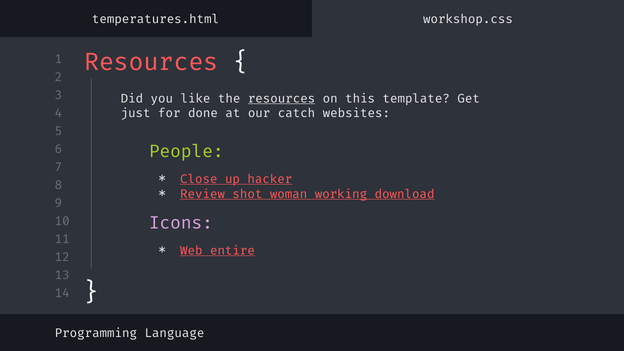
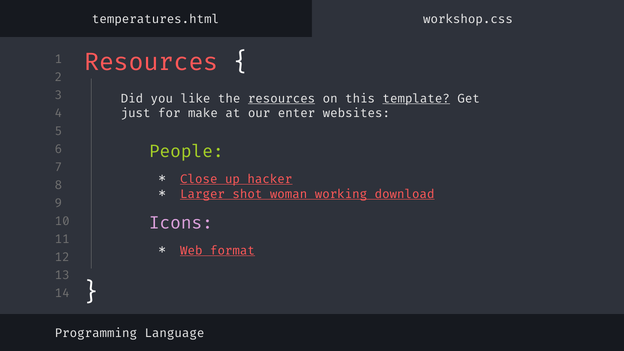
template underline: none -> present (416, 99)
done: done -> make (203, 113)
catch: catch -> enter (297, 113)
Review: Review -> Larger (203, 194)
entire: entire -> format (232, 251)
